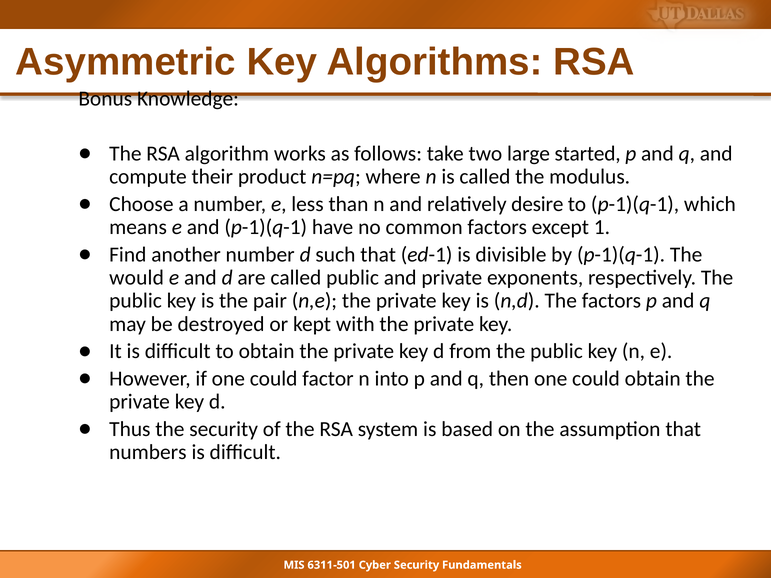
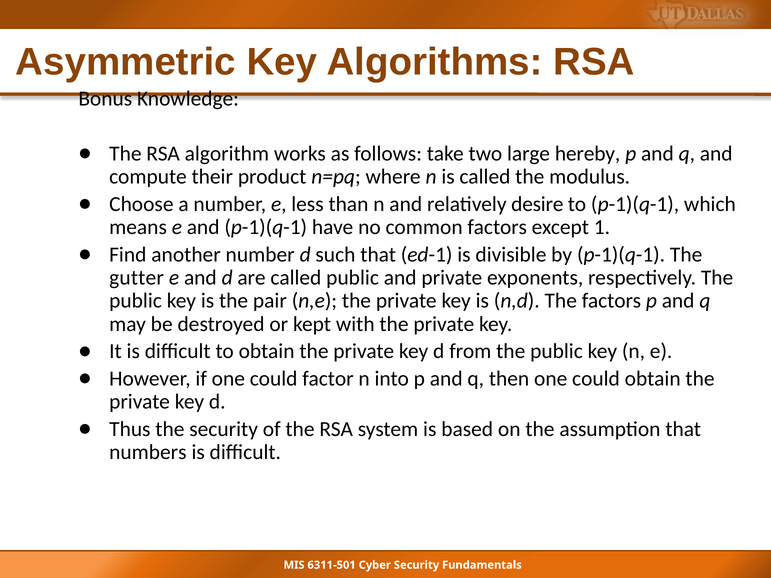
started: started -> hereby (588, 154)
would: would -> gutter (137, 278)
